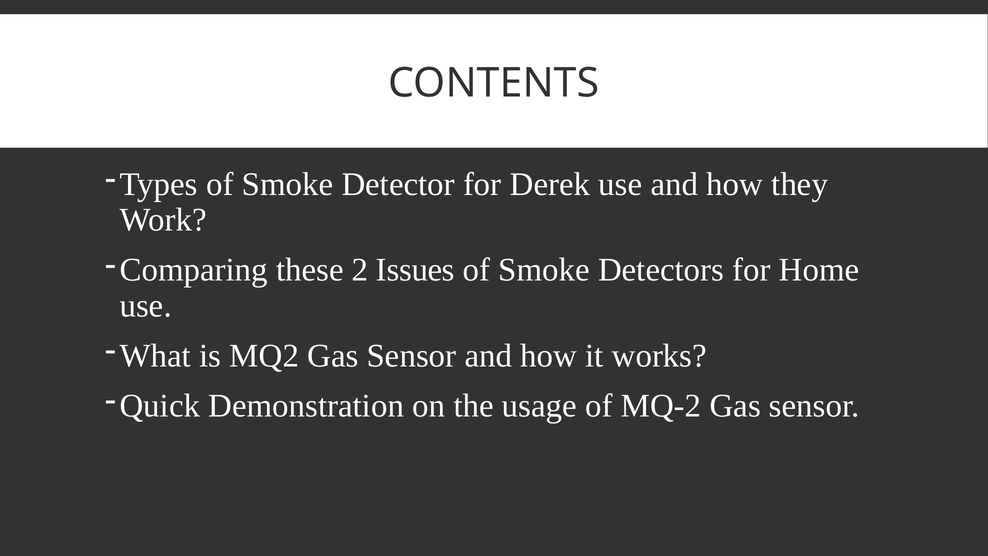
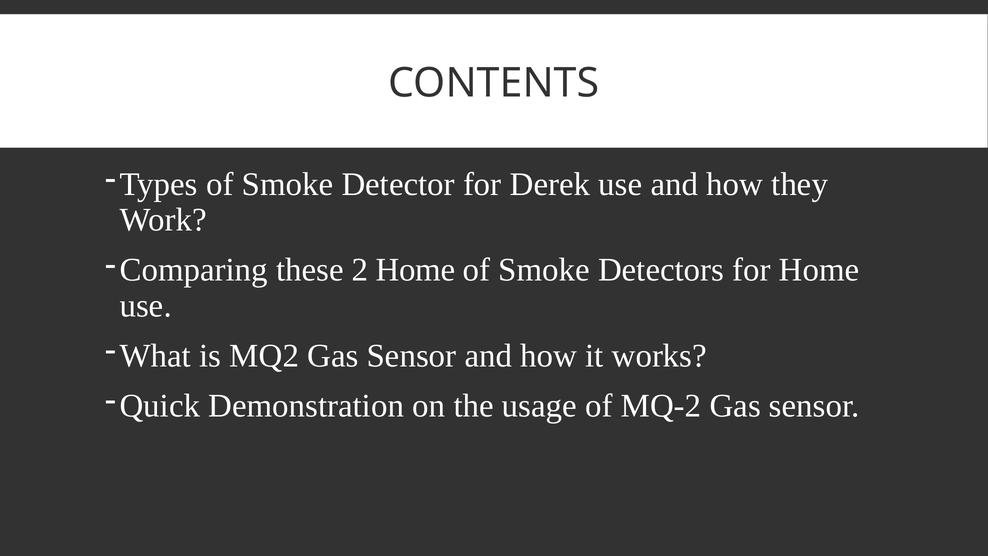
2 Issues: Issues -> Home (415, 270)
